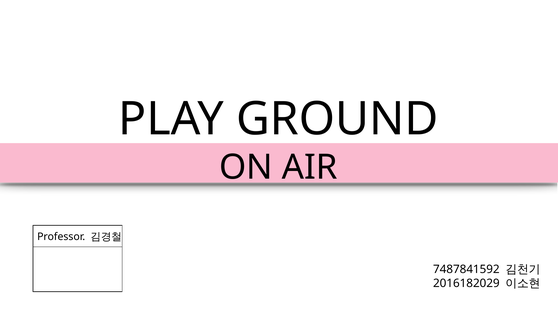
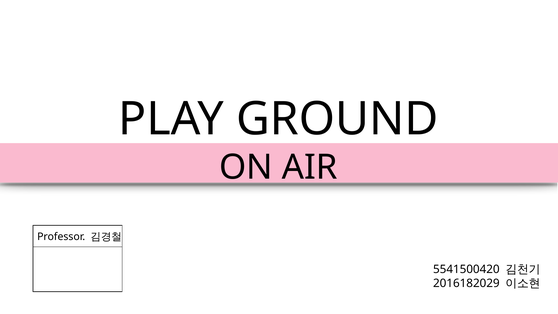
7487841592: 7487841592 -> 5541500420 (466, 269)
